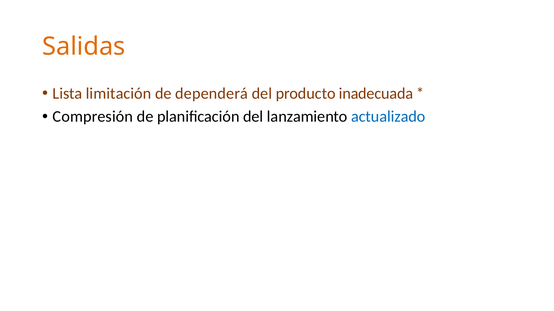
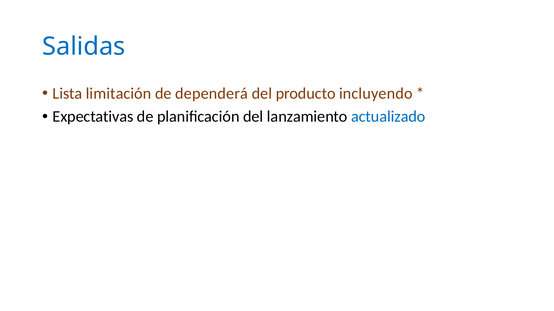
Salidas colour: orange -> blue (84, 47)
inadecuada: inadecuada -> incluyendo (376, 94)
Compresión: Compresión -> Expectativas (93, 117)
